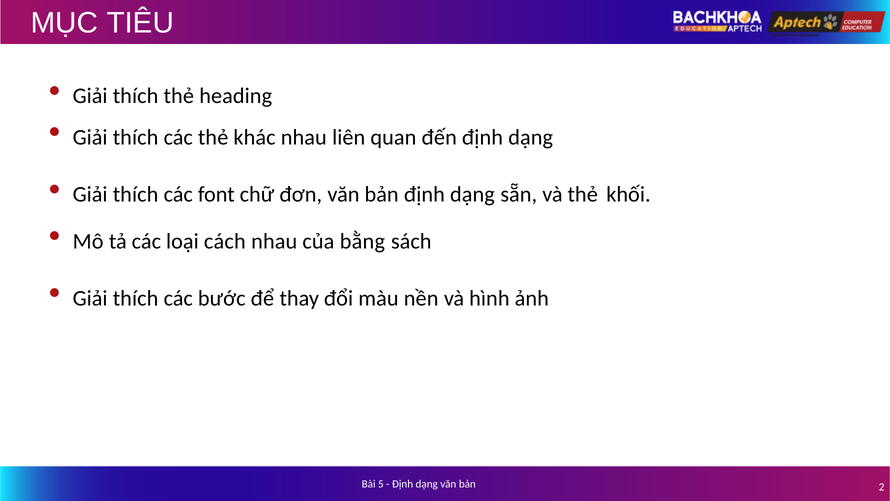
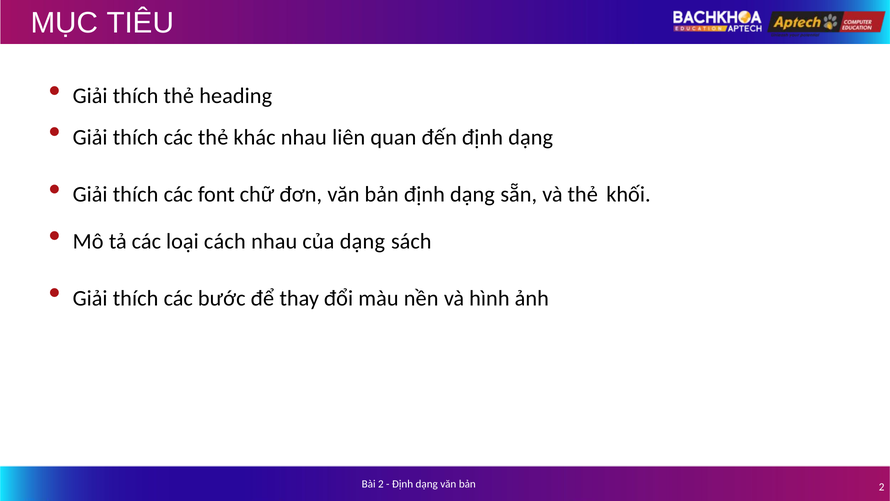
của bằng: bằng -> dạng (362, 241)
Bài 5: 5 -> 2 (381, 484)
